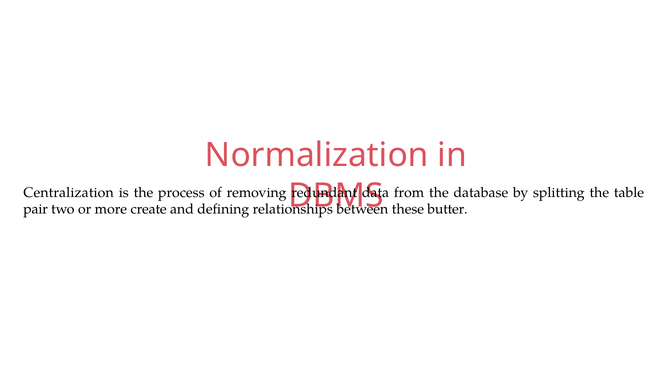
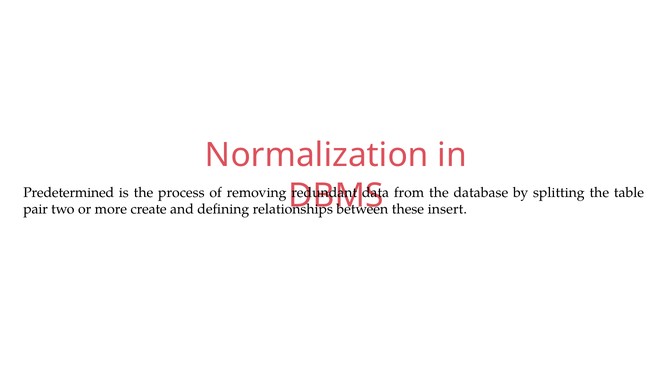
Centralization: Centralization -> Predetermined (69, 192)
butter: butter -> insert (447, 209)
